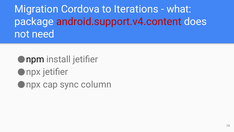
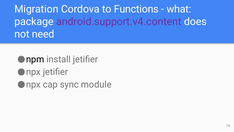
Iterations: Iterations -> Functions (136, 9)
android.support.v4.content colour: red -> purple (119, 22)
column: column -> module (96, 84)
